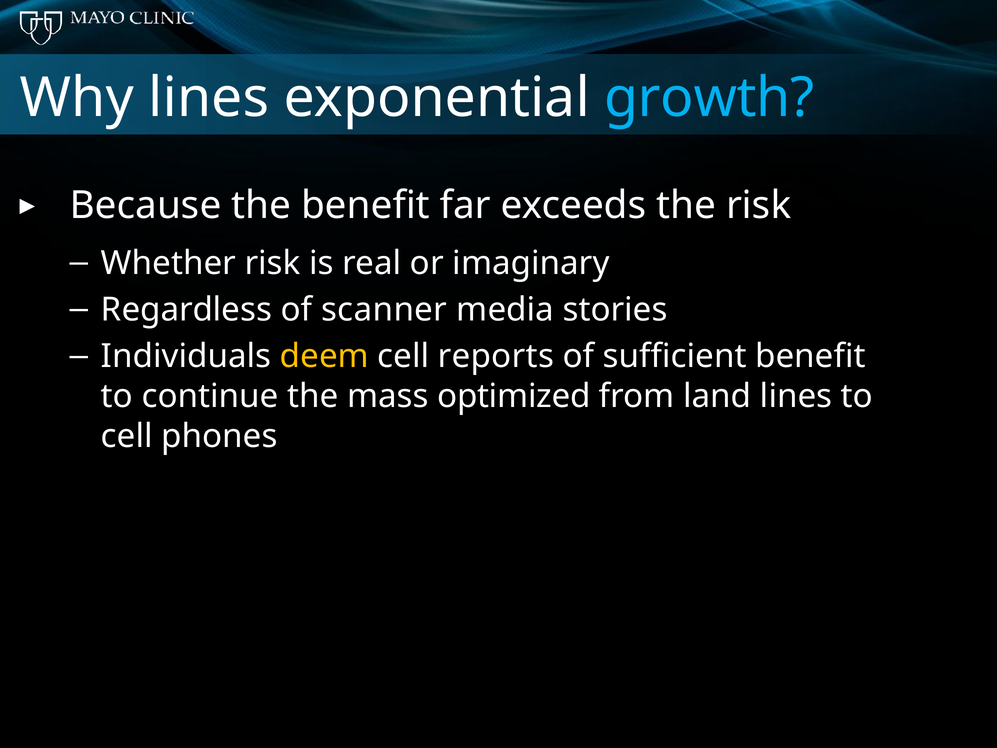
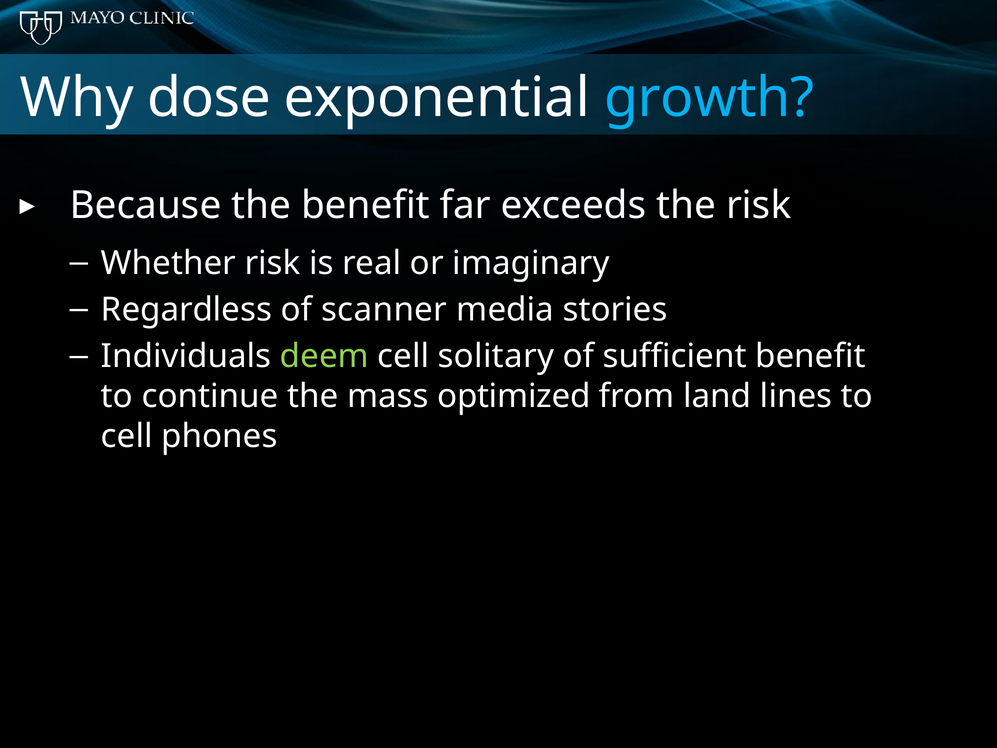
Why lines: lines -> dose (209, 98)
deem colour: yellow -> light green (324, 356)
reports: reports -> solitary (496, 356)
